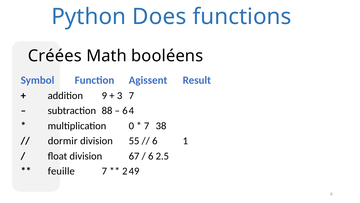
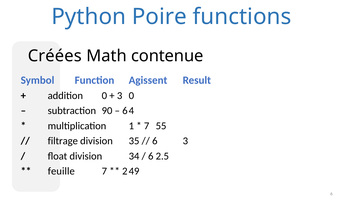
Does: Does -> Poire (159, 17)
booléens: booléens -> contenue (167, 56)
addition 9: 9 -> 0 (104, 95)
3 7: 7 -> 0 (131, 95)
88: 88 -> 90 (107, 110)
0: 0 -> 1 (131, 126)
38: 38 -> 55 (161, 126)
dormir: dormir -> filtrage (63, 141)
55: 55 -> 35 (134, 141)
6 1: 1 -> 3 (185, 141)
67: 67 -> 34 (134, 156)
